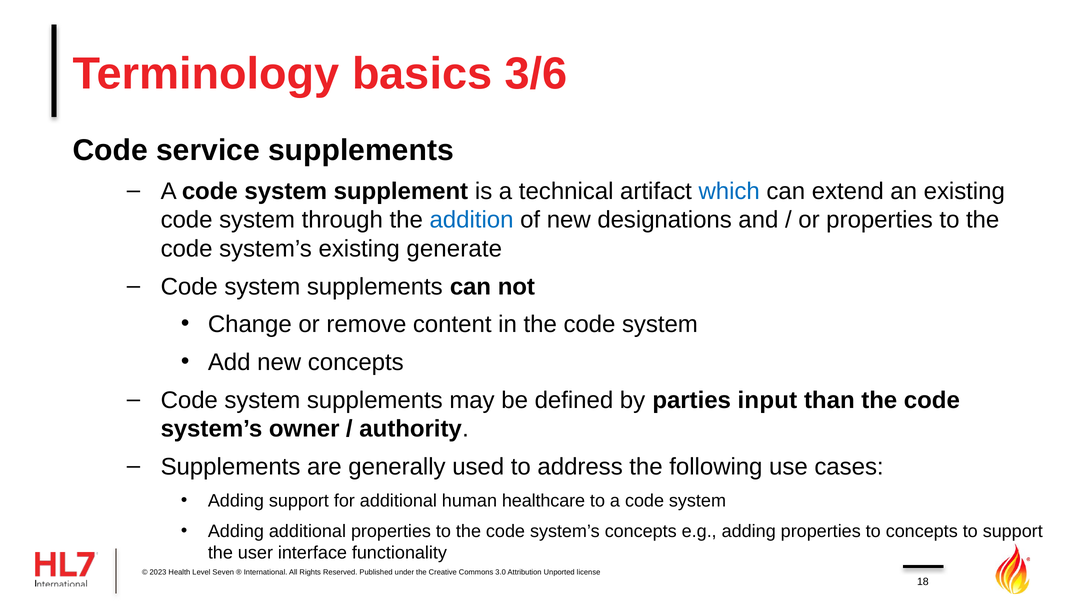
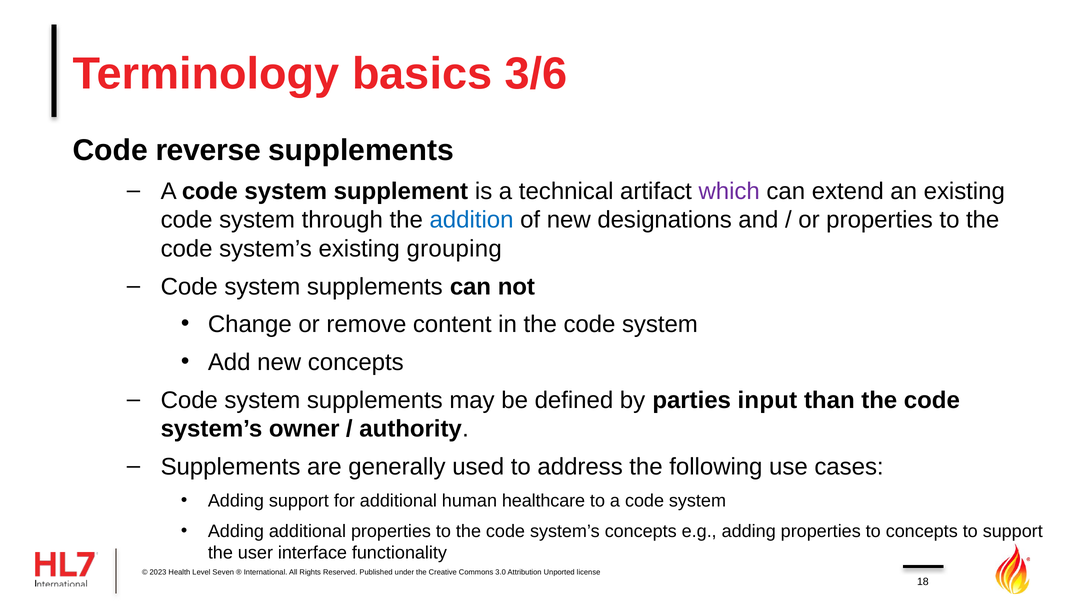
service: service -> reverse (208, 150)
which colour: blue -> purple (729, 191)
generate: generate -> grouping (454, 249)
